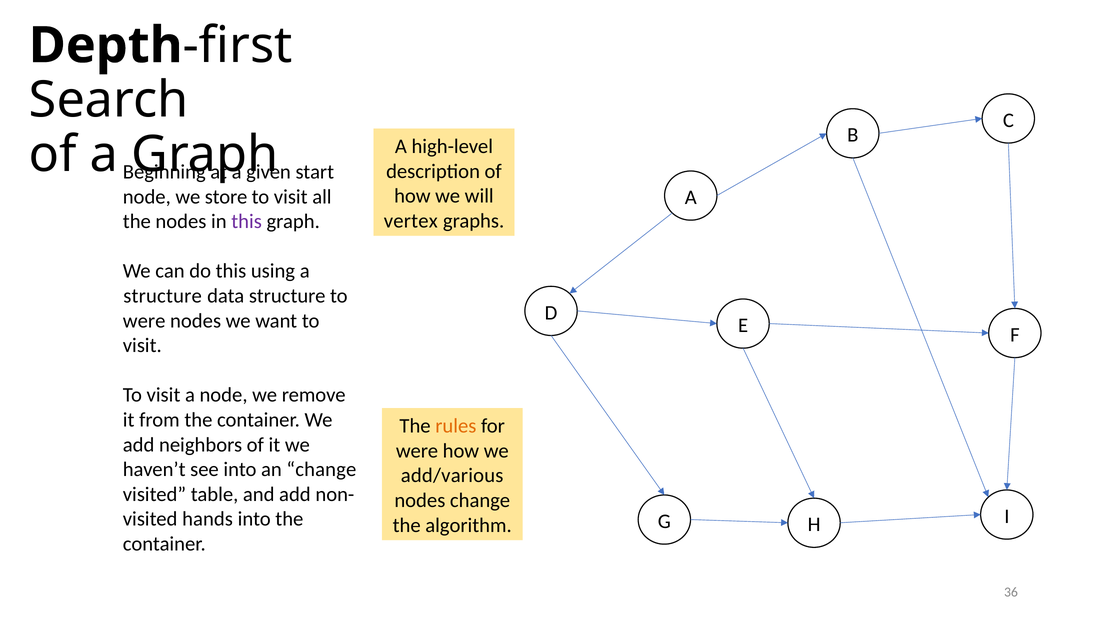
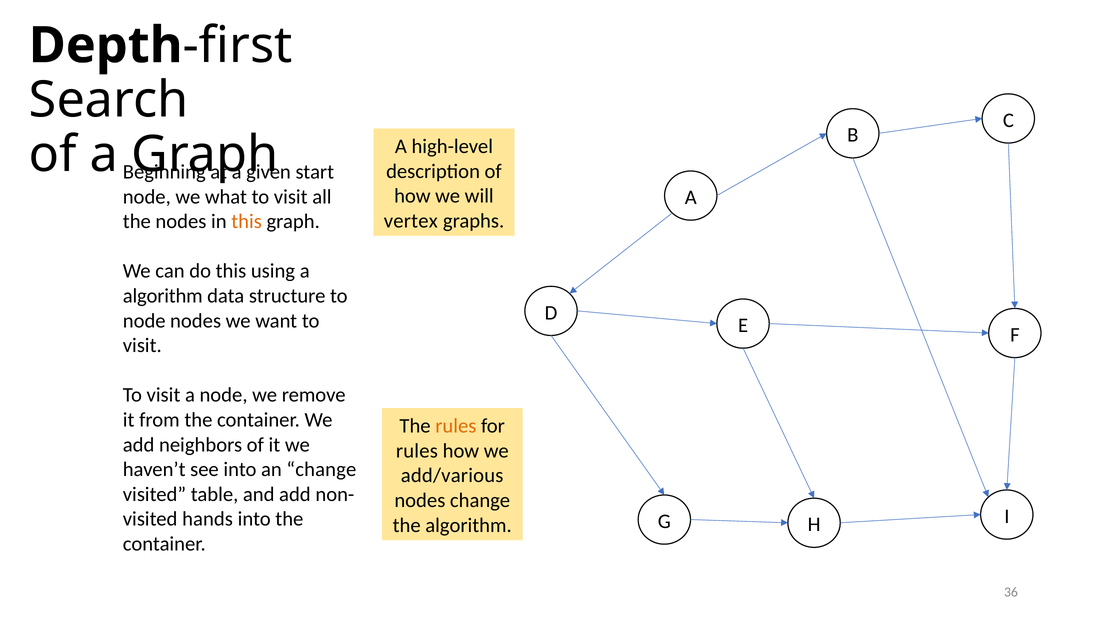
store: store -> what (226, 197)
this colour: purple -> orange (247, 221)
structure: structure -> algorithm (163, 296)
were: were -> node (144, 321)
were: were -> rules (417, 451)
